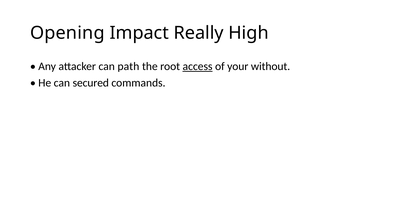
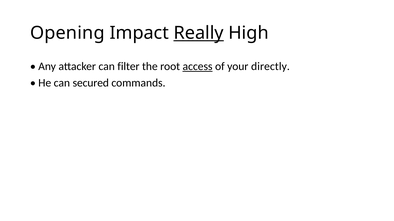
Really underline: none -> present (199, 33)
path: path -> filter (128, 67)
without: without -> directly (270, 67)
